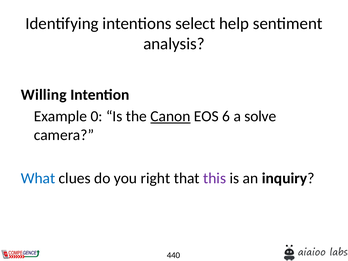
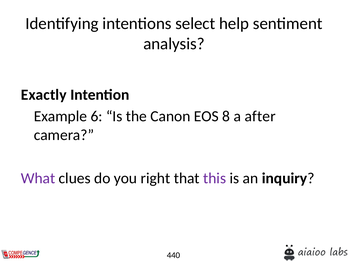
Willing: Willing -> Exactly (44, 95)
0: 0 -> 6 (97, 116)
Canon underline: present -> none (170, 116)
6: 6 -> 8 (226, 116)
solve: solve -> after (260, 116)
What colour: blue -> purple (38, 178)
